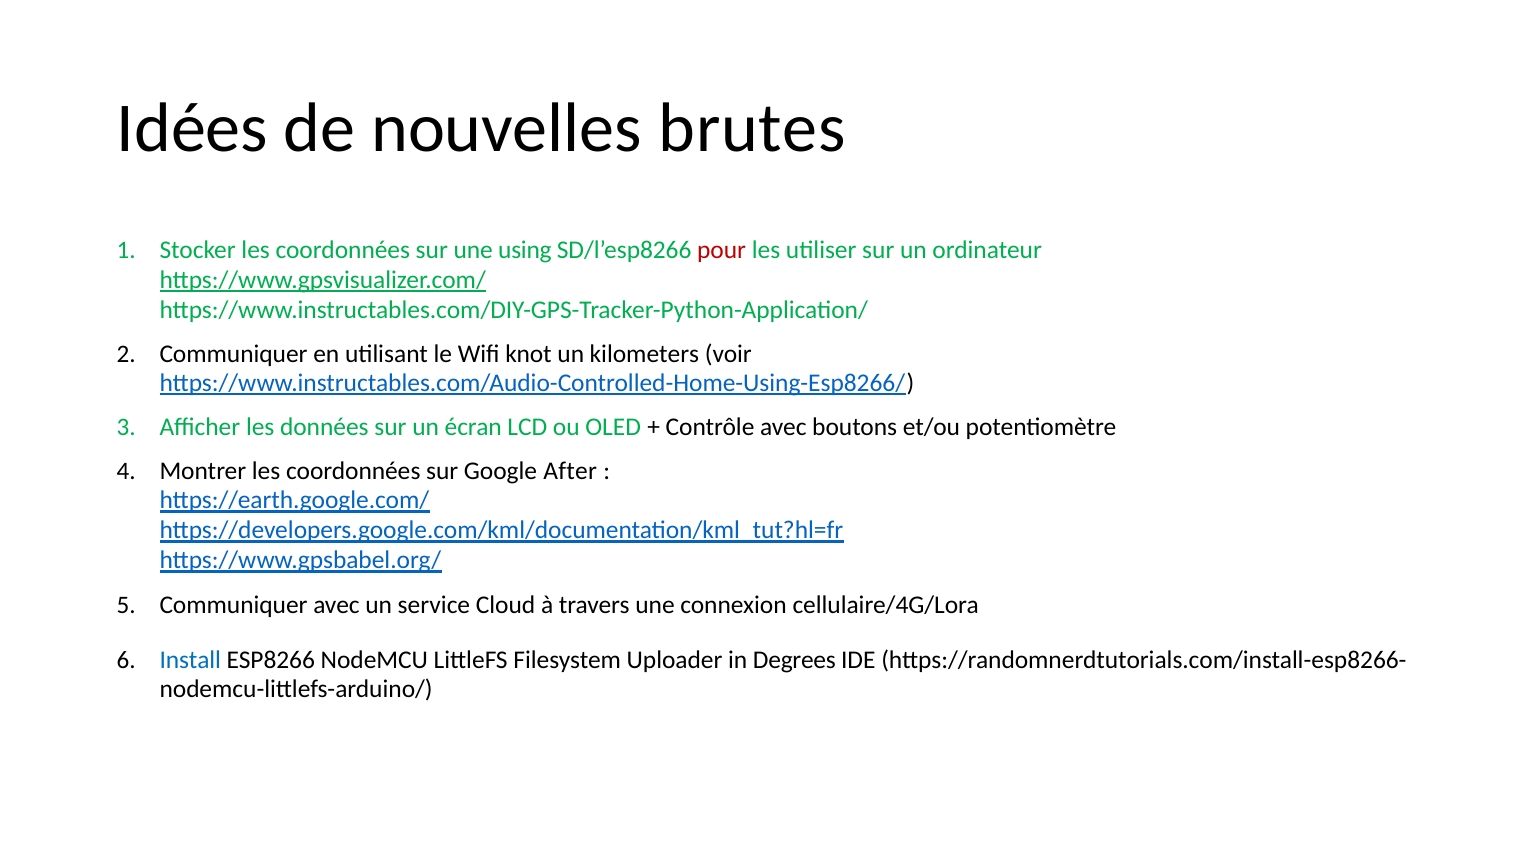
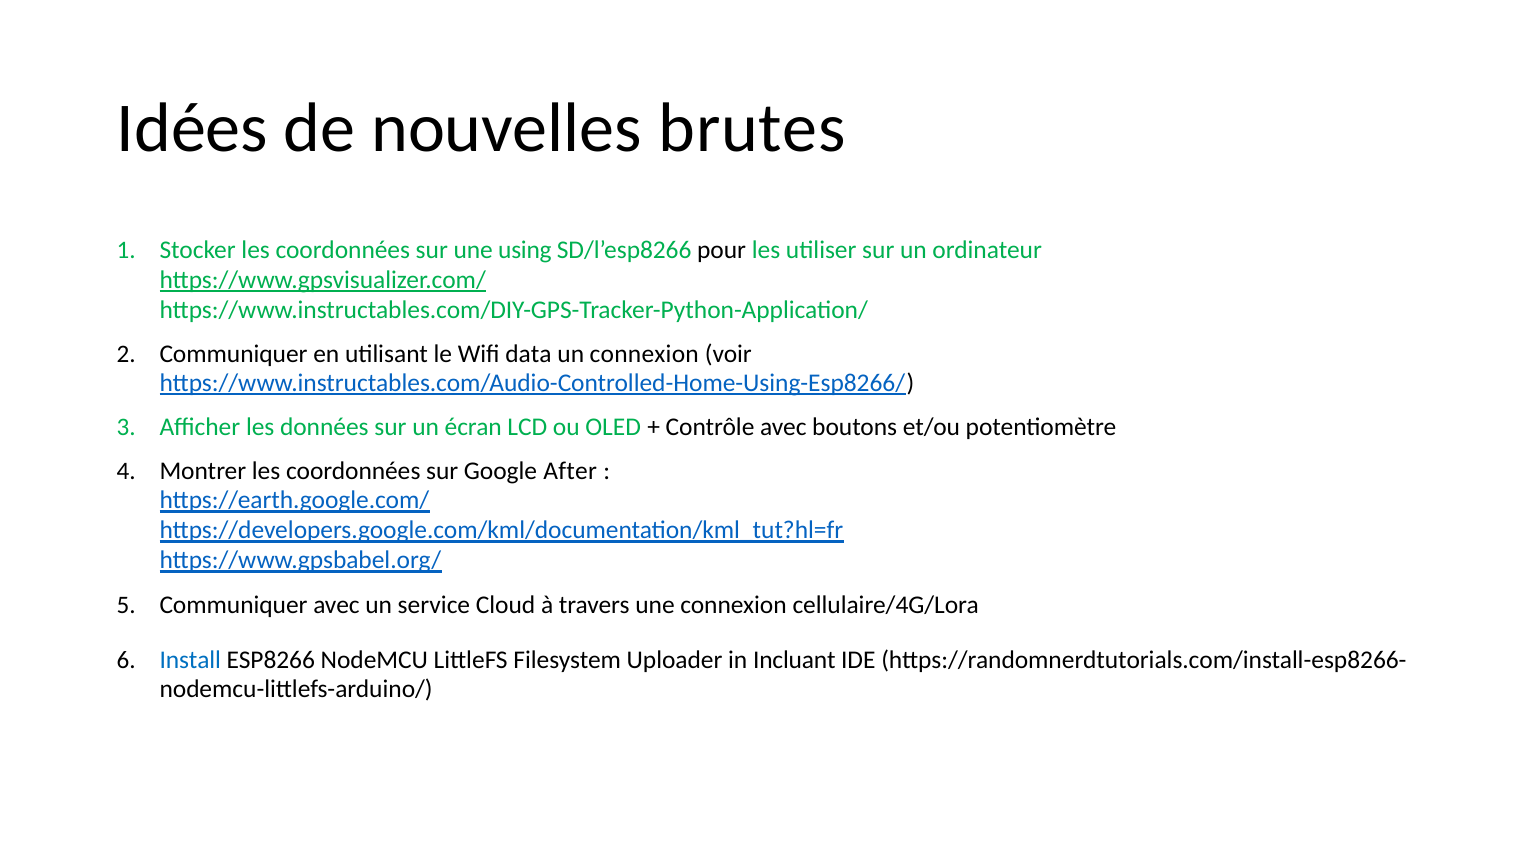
pour colour: red -> black (722, 251)
knot: knot -> data (528, 354)
un kilometers: kilometers -> connexion (644, 354)
Degrees: Degrees -> Incluant (794, 660)
